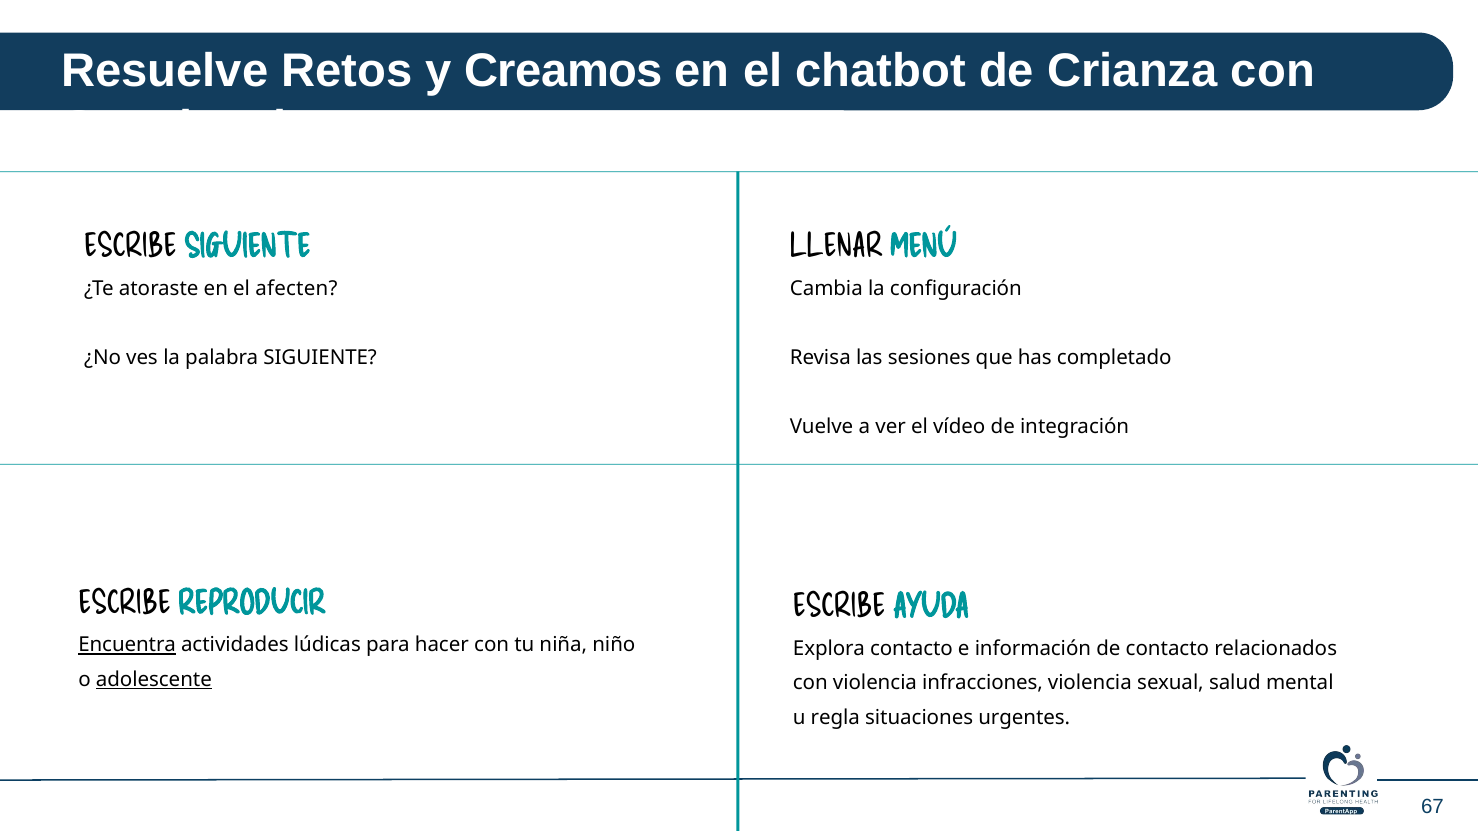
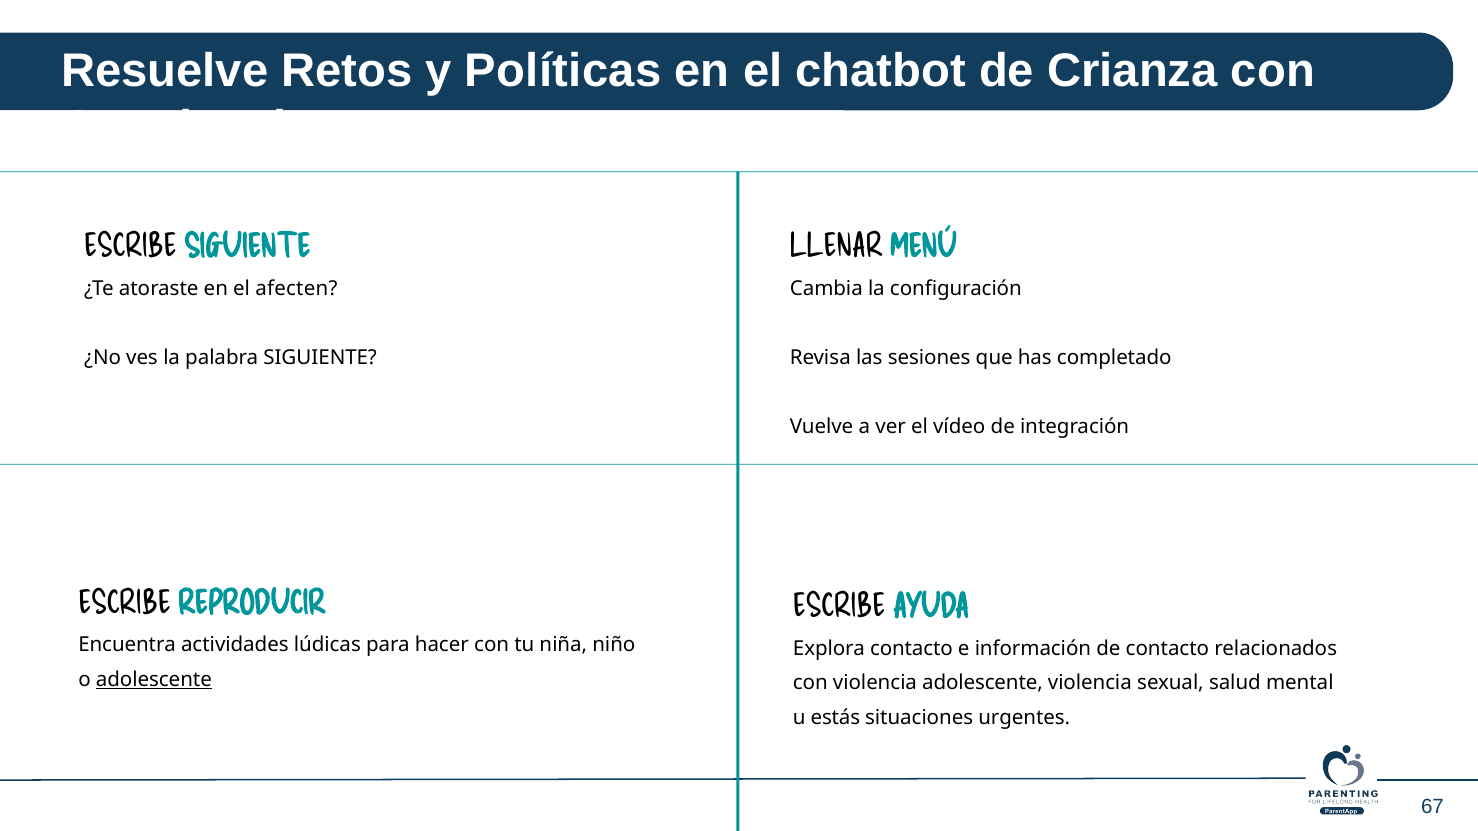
Creamos: Creamos -> Políticas (563, 71)
Encuentra underline: present -> none (127, 645)
violencia infracciones: infracciones -> adolescente (982, 683)
regla: regla -> estás (835, 718)
